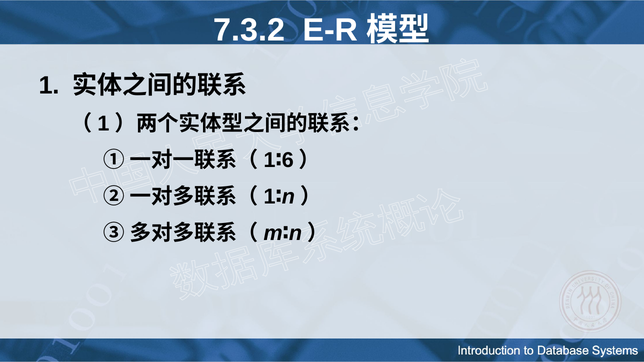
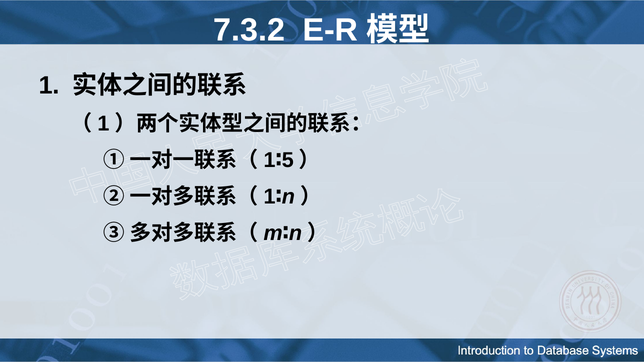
6: 6 -> 5 (288, 160)
